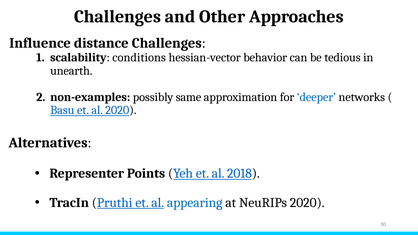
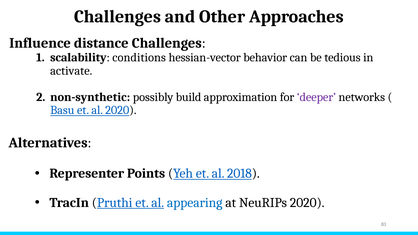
unearth: unearth -> activate (71, 71)
non-examples: non-examples -> non-synthetic (90, 97)
same: same -> build (189, 97)
deeper colour: blue -> purple (316, 97)
